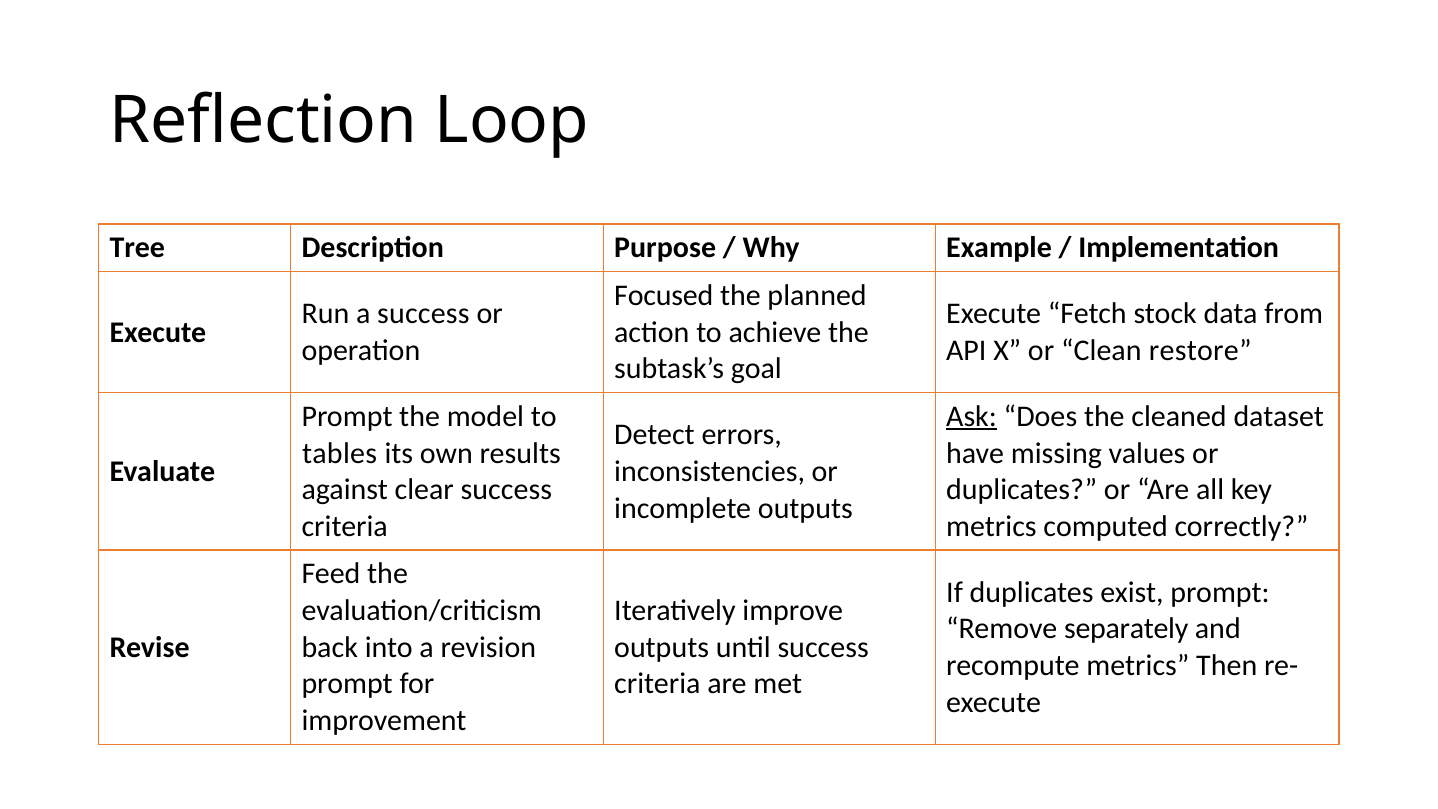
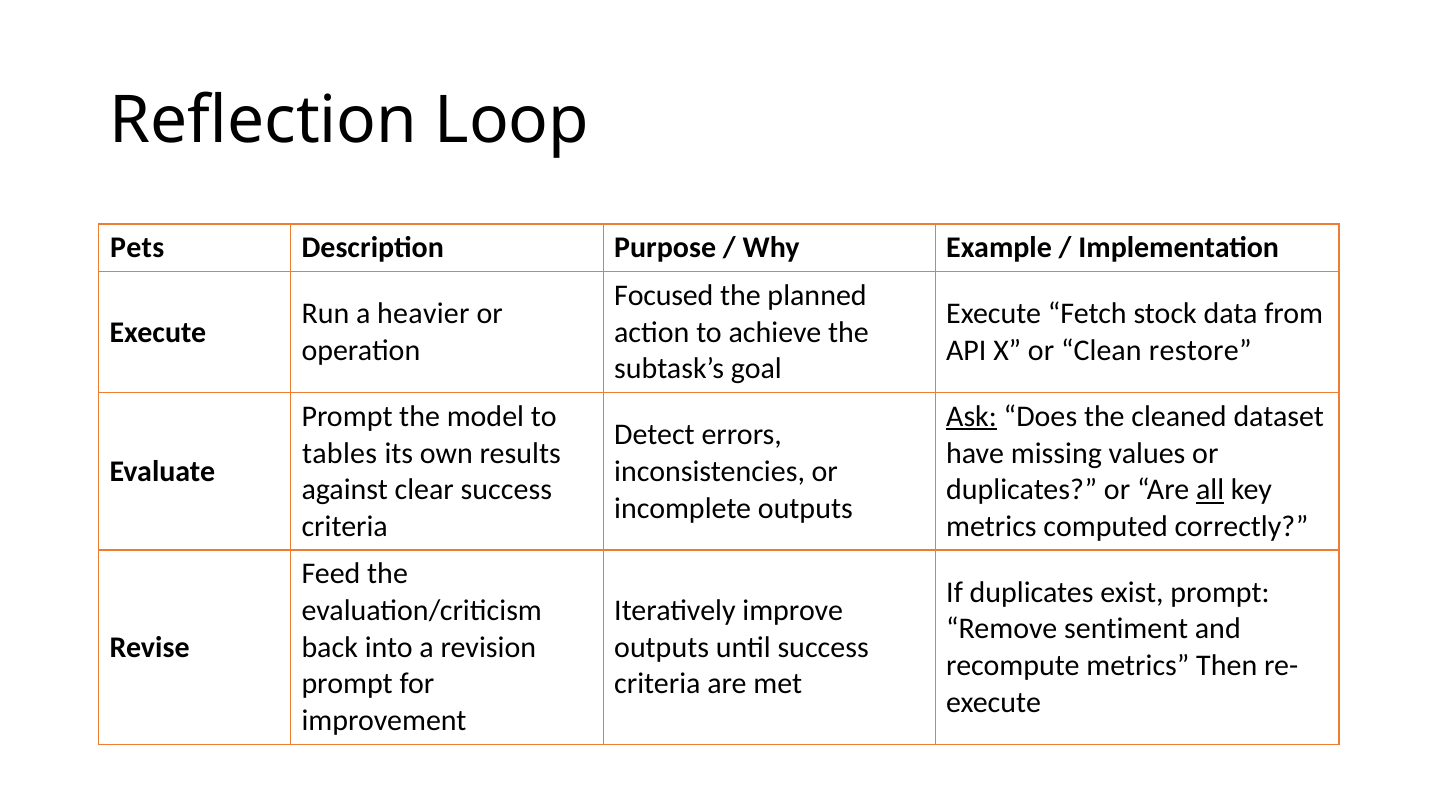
Tree: Tree -> Pets (137, 248)
a success: success -> heavier (423, 314)
all underline: none -> present (1210, 490)
separately: separately -> sentiment (1126, 629)
